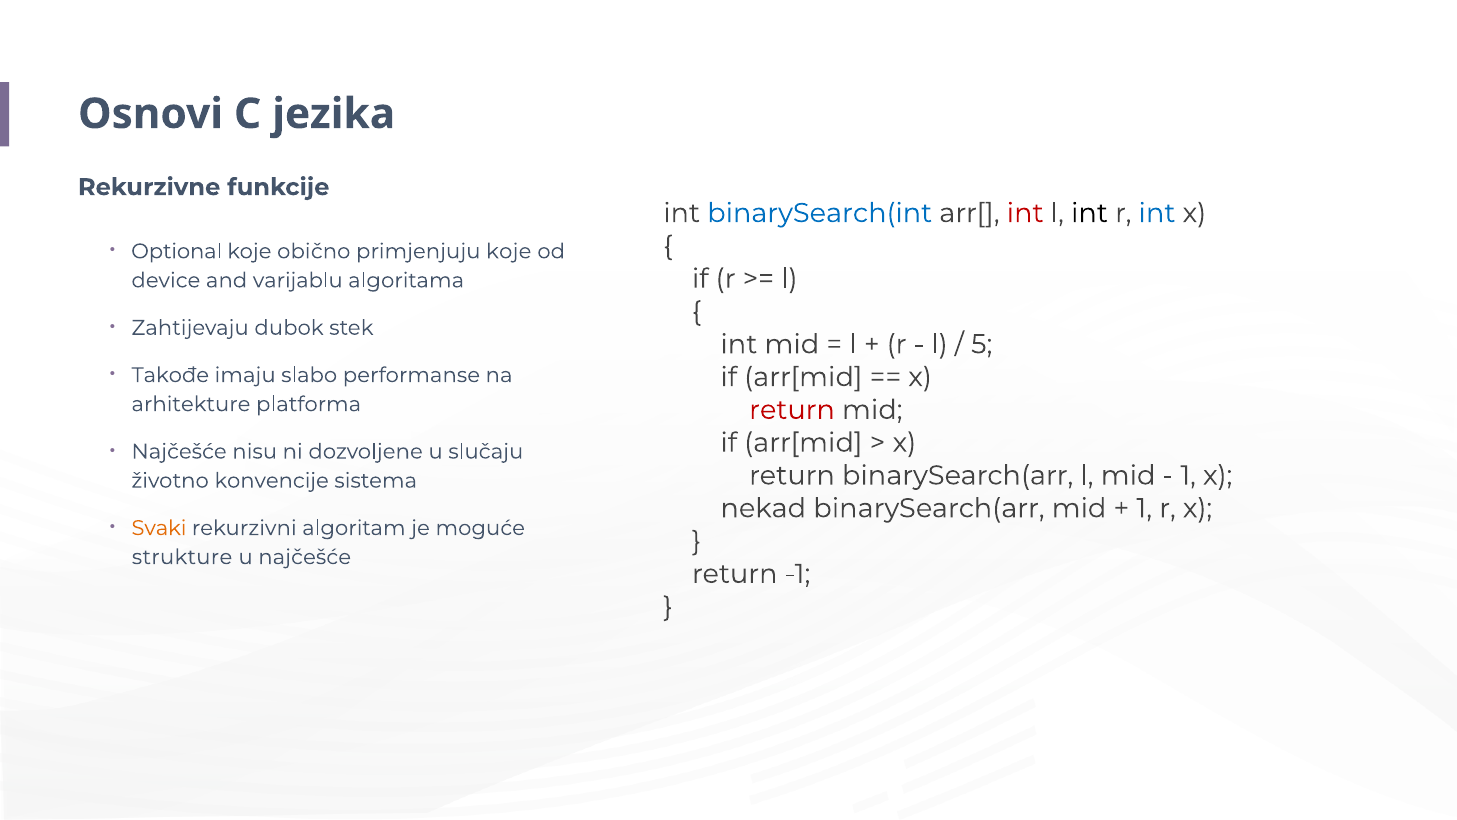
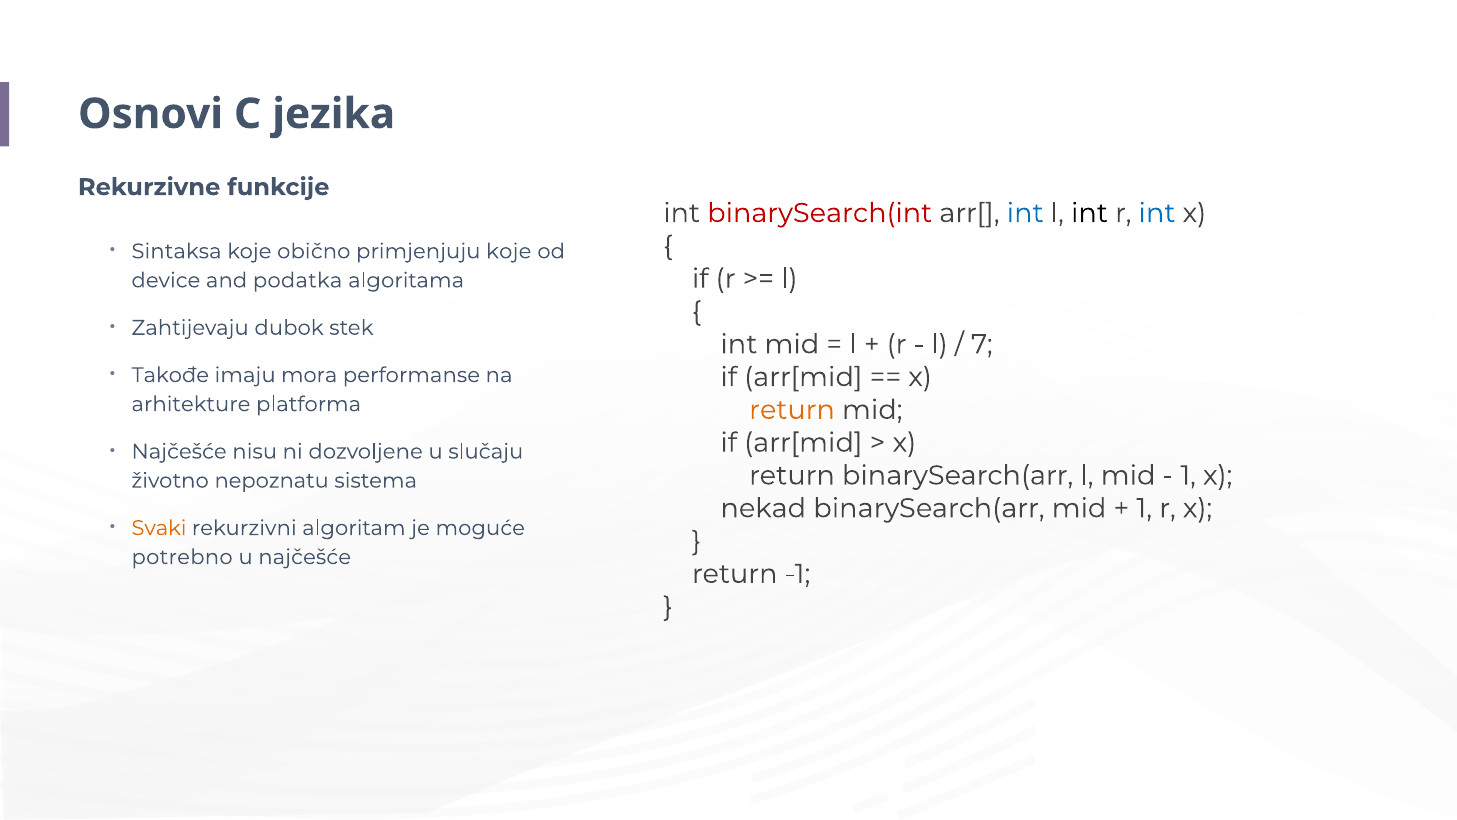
binarySearch(int colour: blue -> red (820, 213)
int colour: red -> blue (1025, 213)
Optional: Optional -> Sintaksa (177, 251)
varijablu: varijablu -> podatka (298, 280)
5: 5 -> 7 (982, 344)
slabo: slabo -> mora (309, 375)
return colour: red -> orange (792, 410)
konvencije: konvencije -> nepoznatu (272, 480)
strukture: strukture -> potrebno (182, 557)
